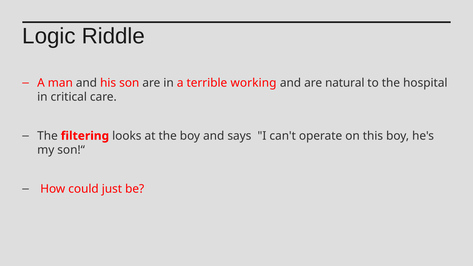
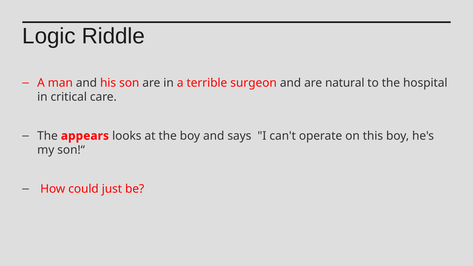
working: working -> surgeon (254, 83)
filtering: filtering -> appears (85, 136)
